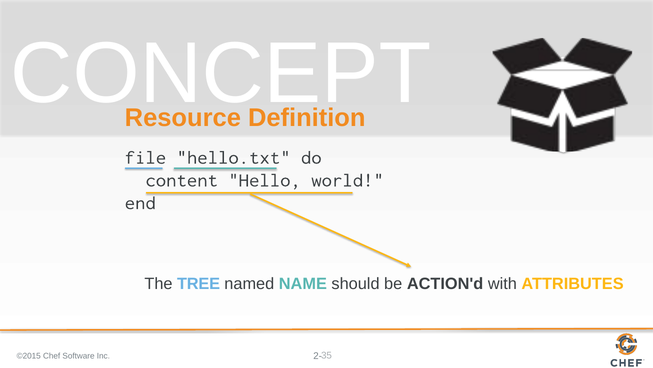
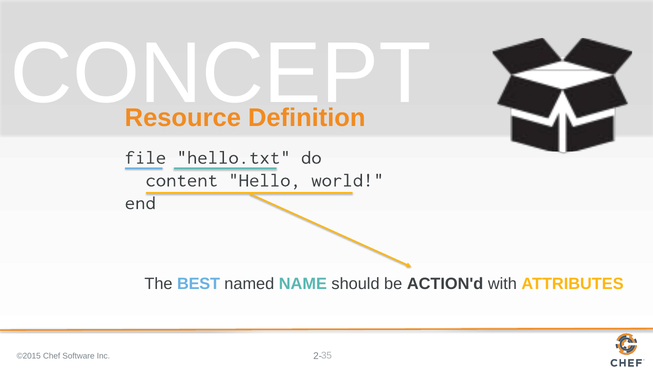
TREE: TREE -> BEST (199, 283)
